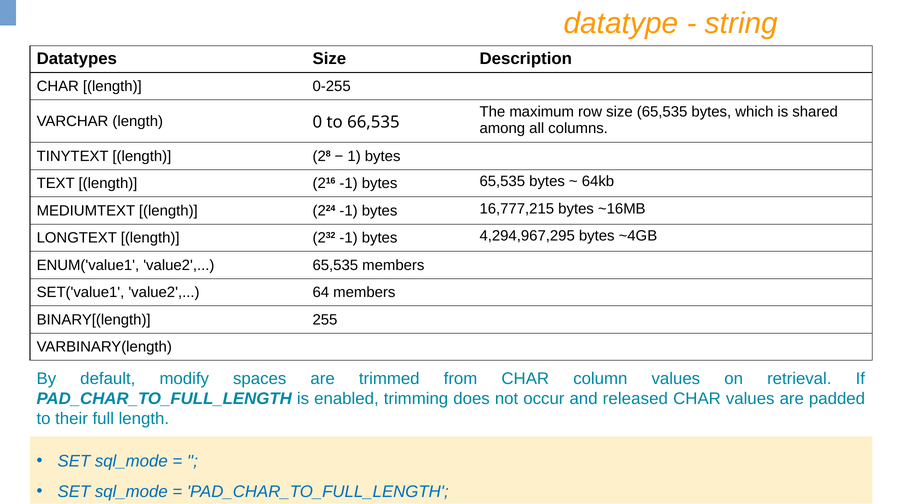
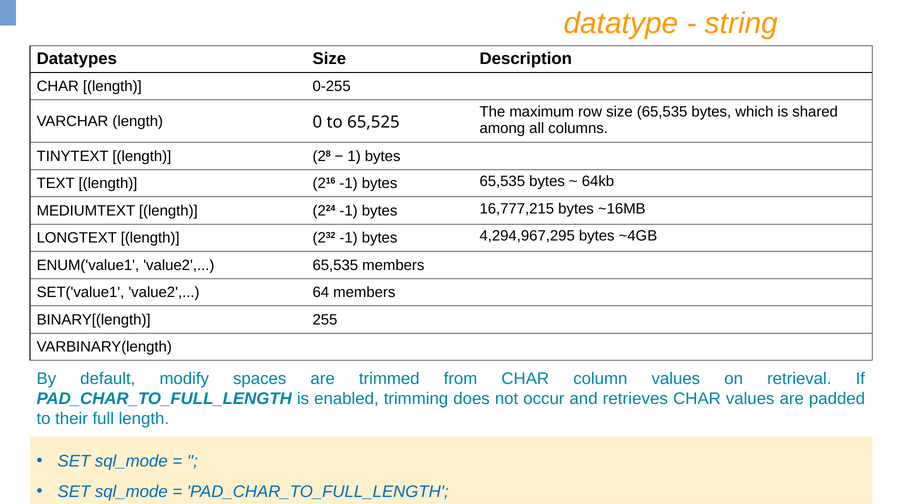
66,535: 66,535 -> 65,525 (373, 122)
released: released -> retrieves (635, 399)
